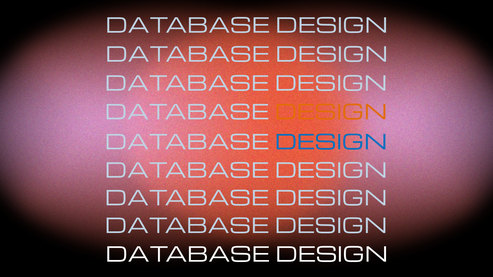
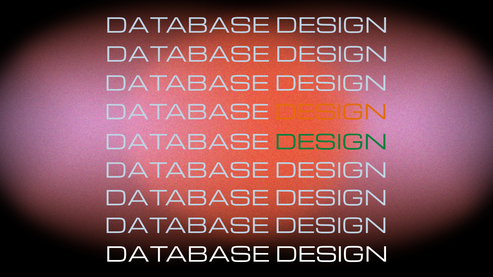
DESIGN colour: blue -> green (331, 143)
